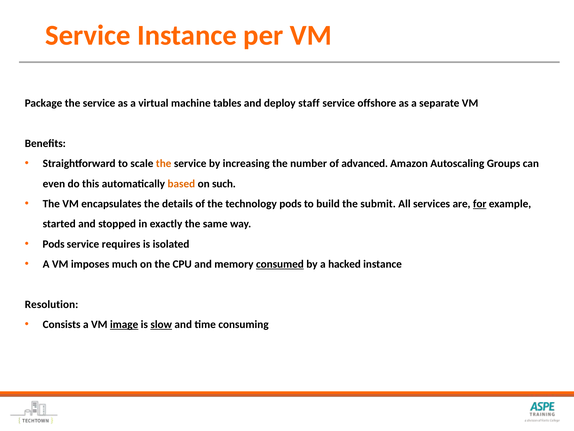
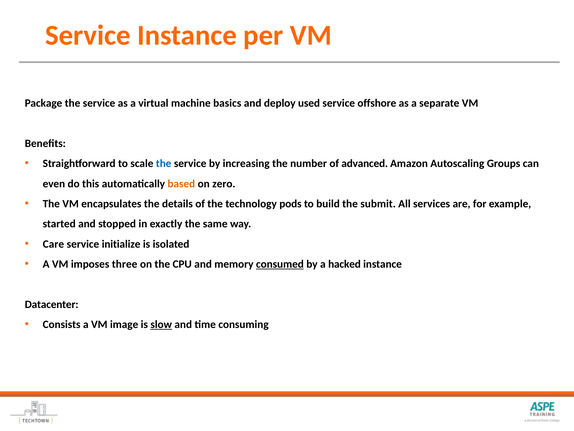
tables: tables -> basics (227, 103)
staff: staff -> used (309, 103)
the colour: orange -> blue (164, 163)
such: such -> zero (224, 183)
for underline: present -> none (480, 204)
Pods: Pods -> Care (53, 244)
requires: requires -> initialize (121, 244)
much: much -> three (125, 264)
Resolution: Resolution -> Datacenter (52, 304)
image underline: present -> none (124, 324)
